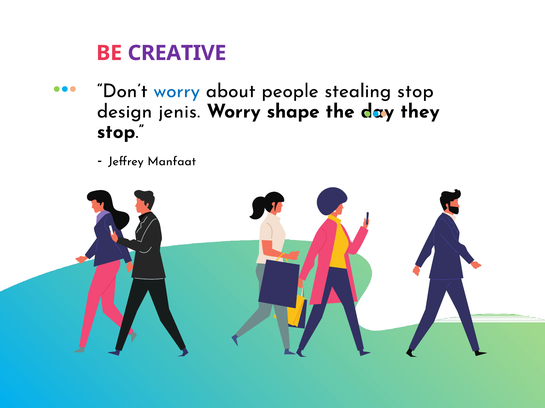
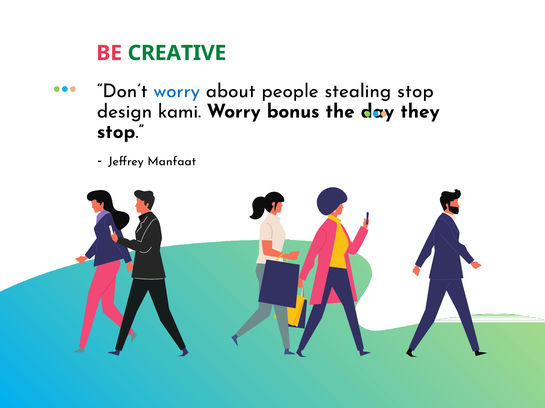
CREATIVE colour: purple -> green (177, 53)
jenis: jenis -> kami (179, 112)
shape: shape -> bonus (293, 112)
